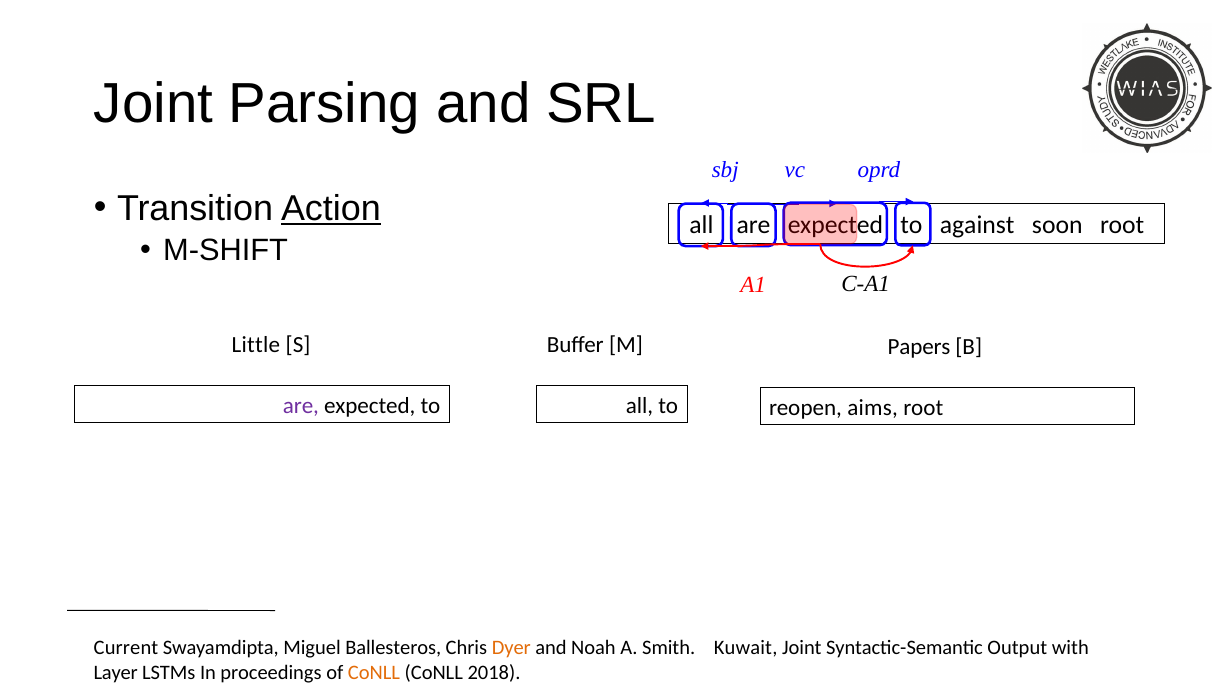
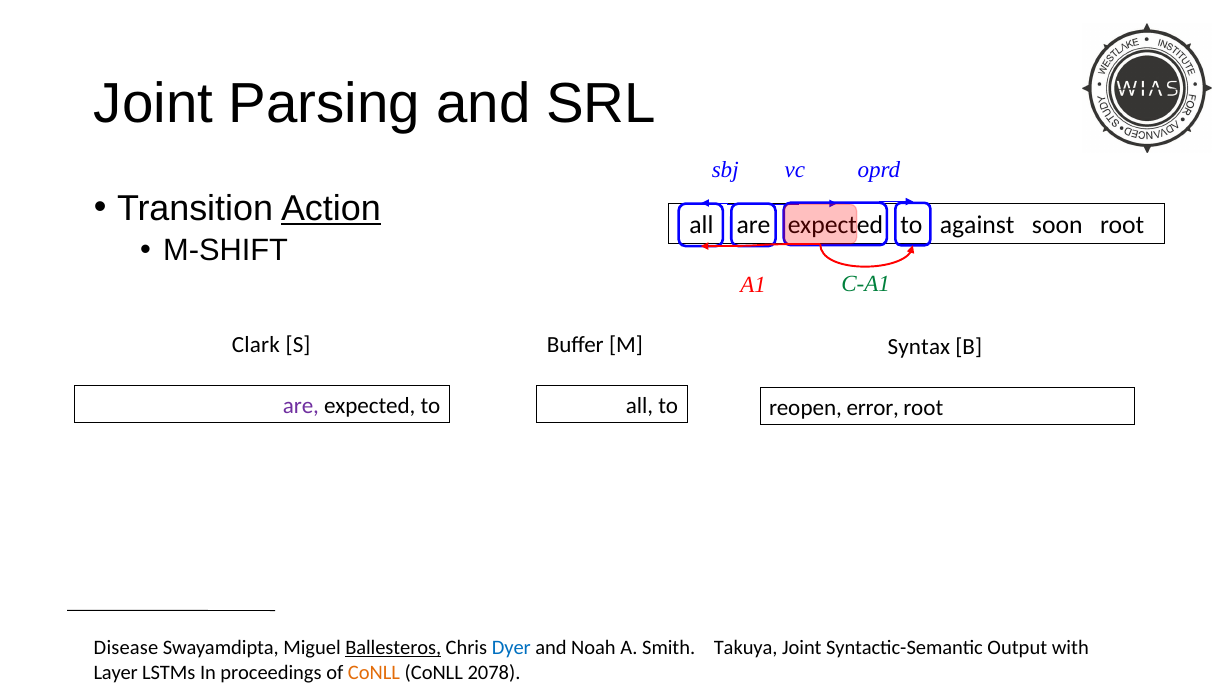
C-A1 colour: black -> green (866, 284)
Little: Little -> Clark (256, 345)
Papers: Papers -> Syntax (919, 347)
aims: aims -> error (873, 408)
Current: Current -> Disease (126, 648)
Ballesteros underline: none -> present (393, 648)
Dyer colour: orange -> blue (511, 648)
Kuwait: Kuwait -> Takuya (746, 648)
2018: 2018 -> 2078 (494, 672)
